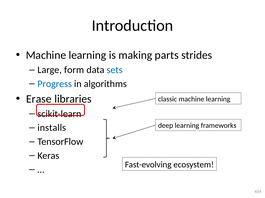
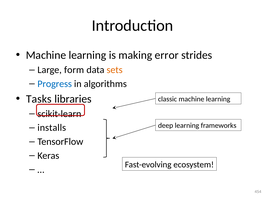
parts: parts -> error (167, 55)
sets colour: blue -> orange (115, 70)
Erase: Erase -> Tasks (39, 99)
